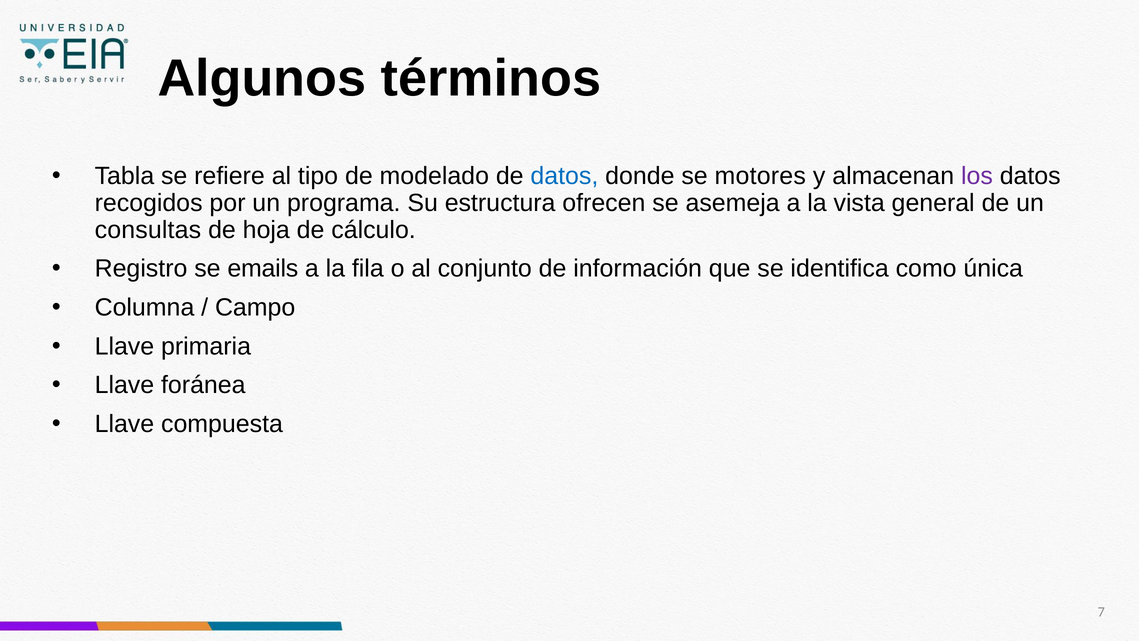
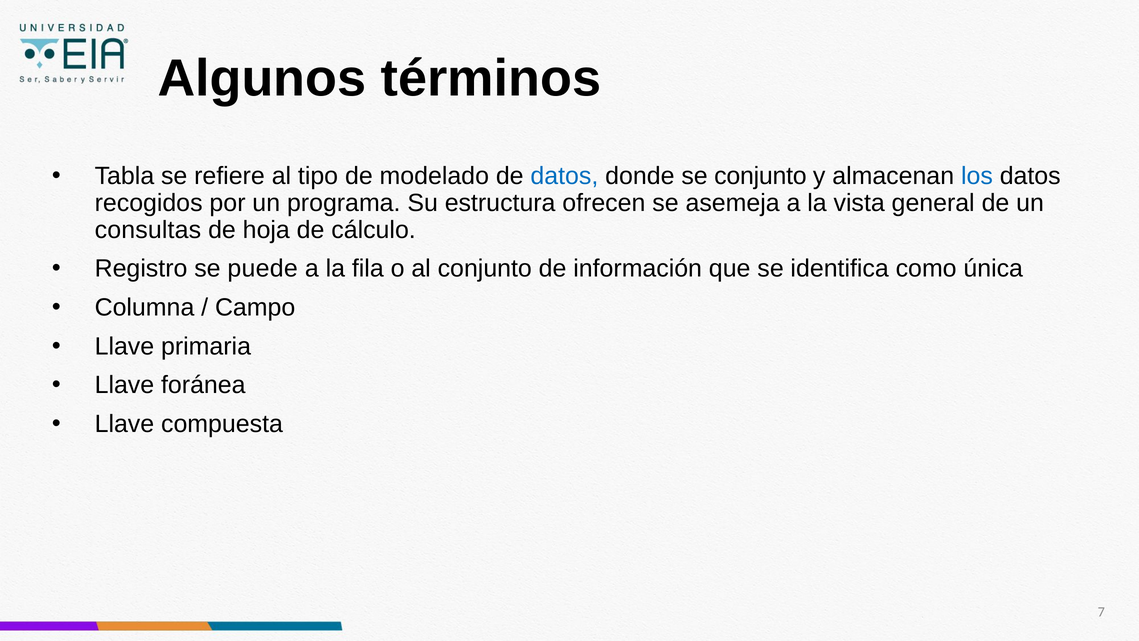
se motores: motores -> conjunto (760, 176)
los colour: purple -> blue (977, 176)
emails: emails -> puede (263, 269)
